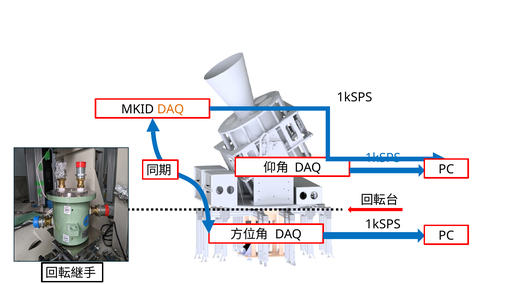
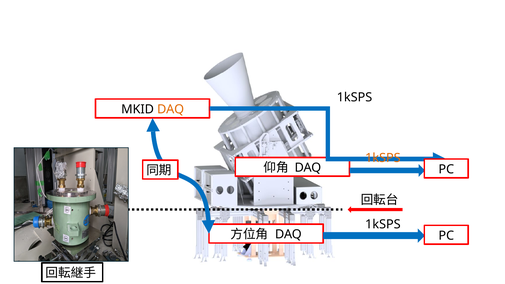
1kSPS colour: blue -> orange (383, 158)
